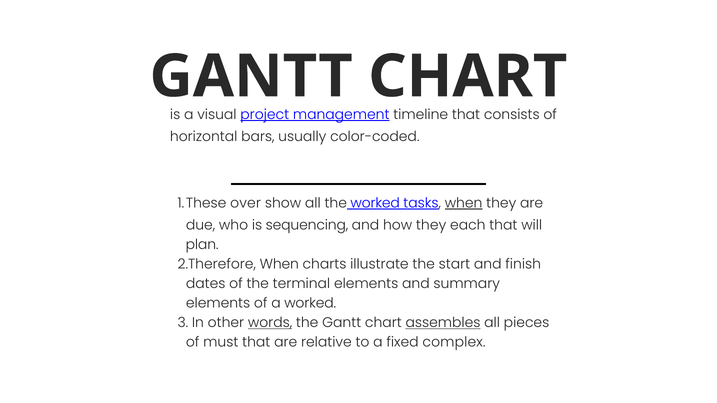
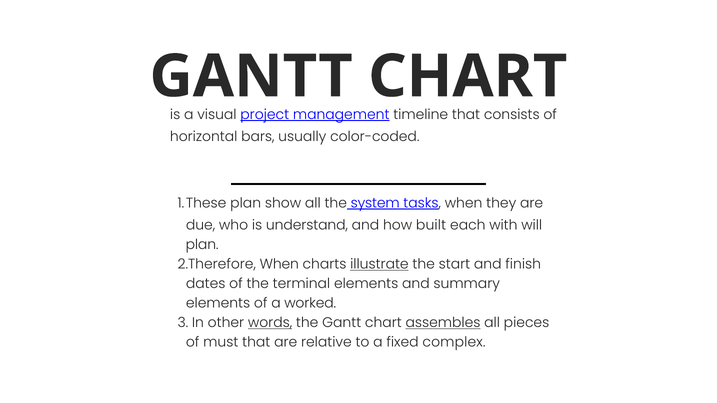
over: over -> plan (246, 203)
the worked: worked -> system (375, 203)
when underline: present -> none (464, 203)
sequencing: sequencing -> understand (307, 225)
how they: they -> built (431, 225)
each that: that -> with (503, 225)
illustrate underline: none -> present (379, 264)
